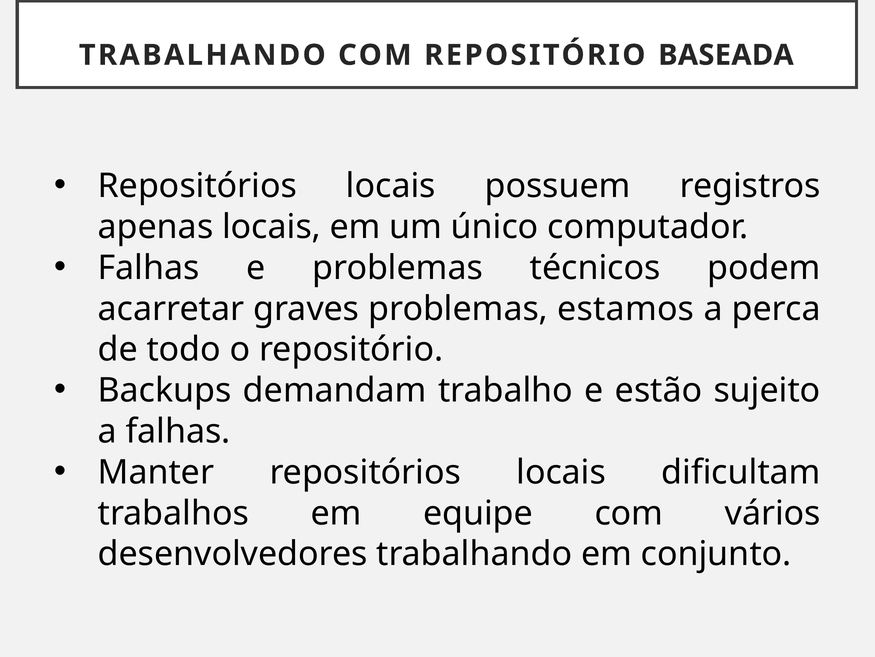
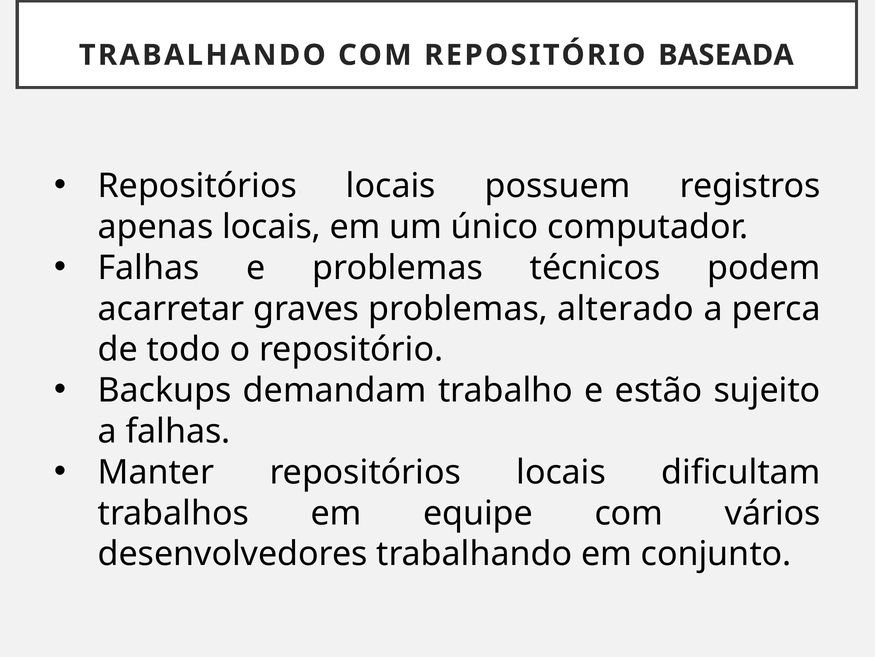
estamos: estamos -> alterado (626, 308)
